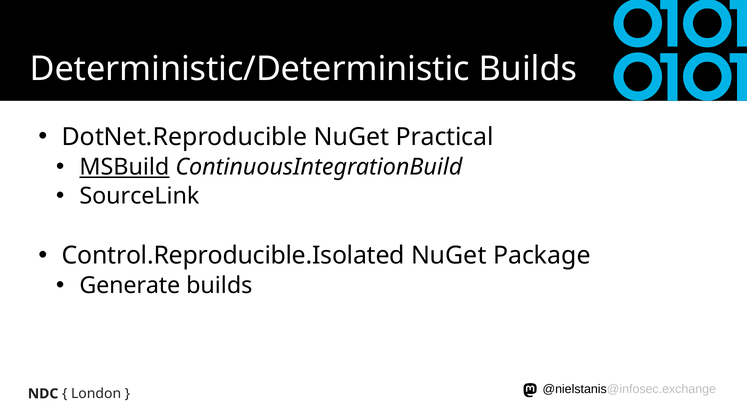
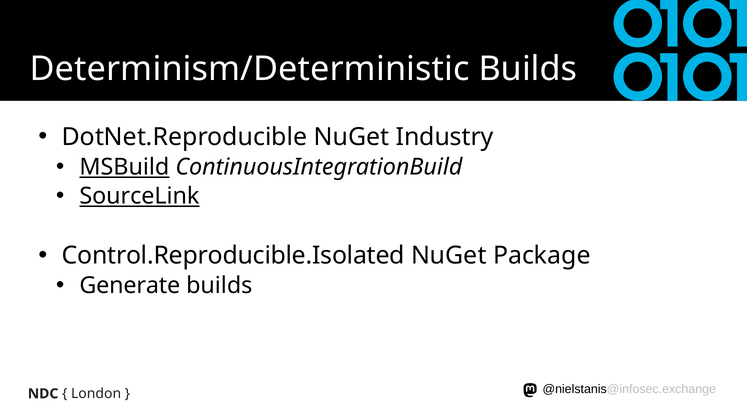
Deterministic/Deterministic: Deterministic/Deterministic -> Determinism/Deterministic (250, 69)
Practical: Practical -> Industry (445, 137)
SourceLink underline: none -> present (139, 196)
